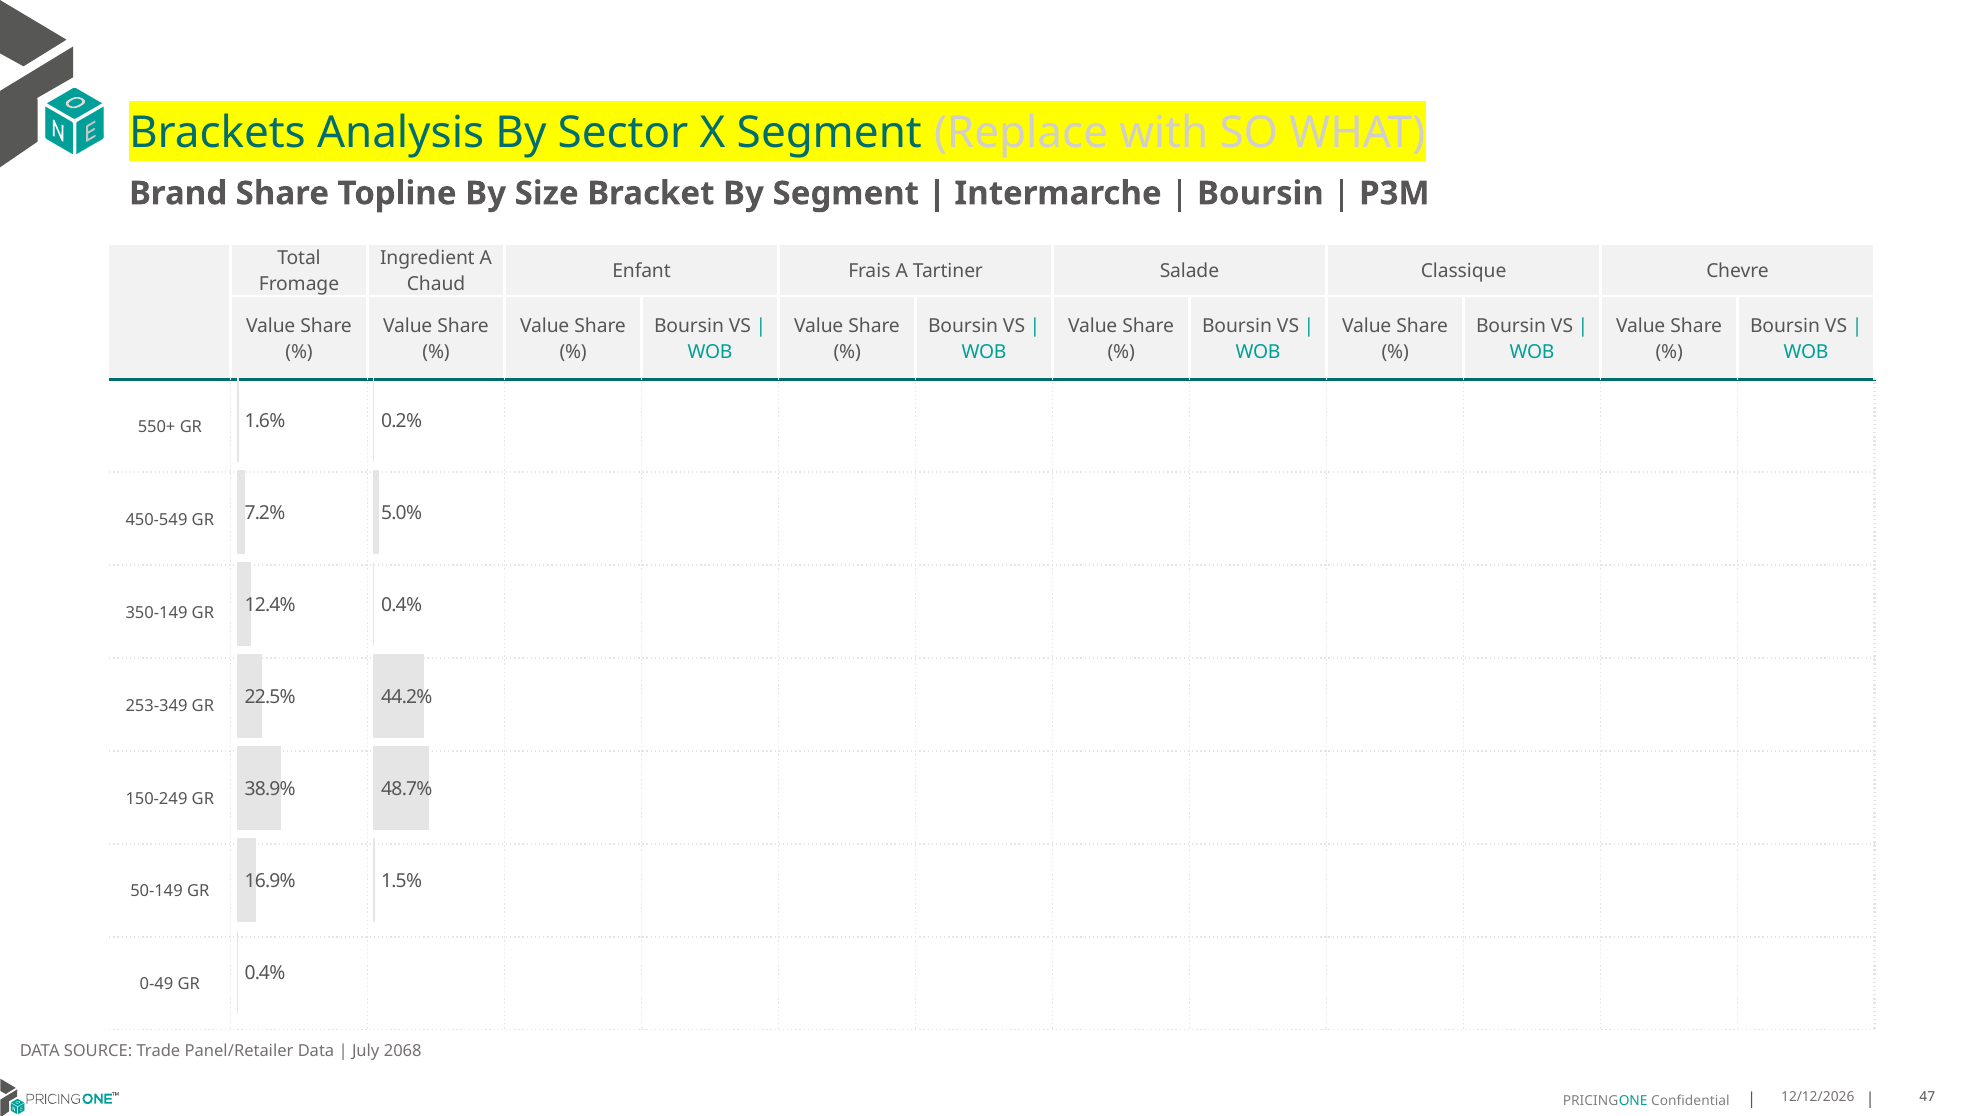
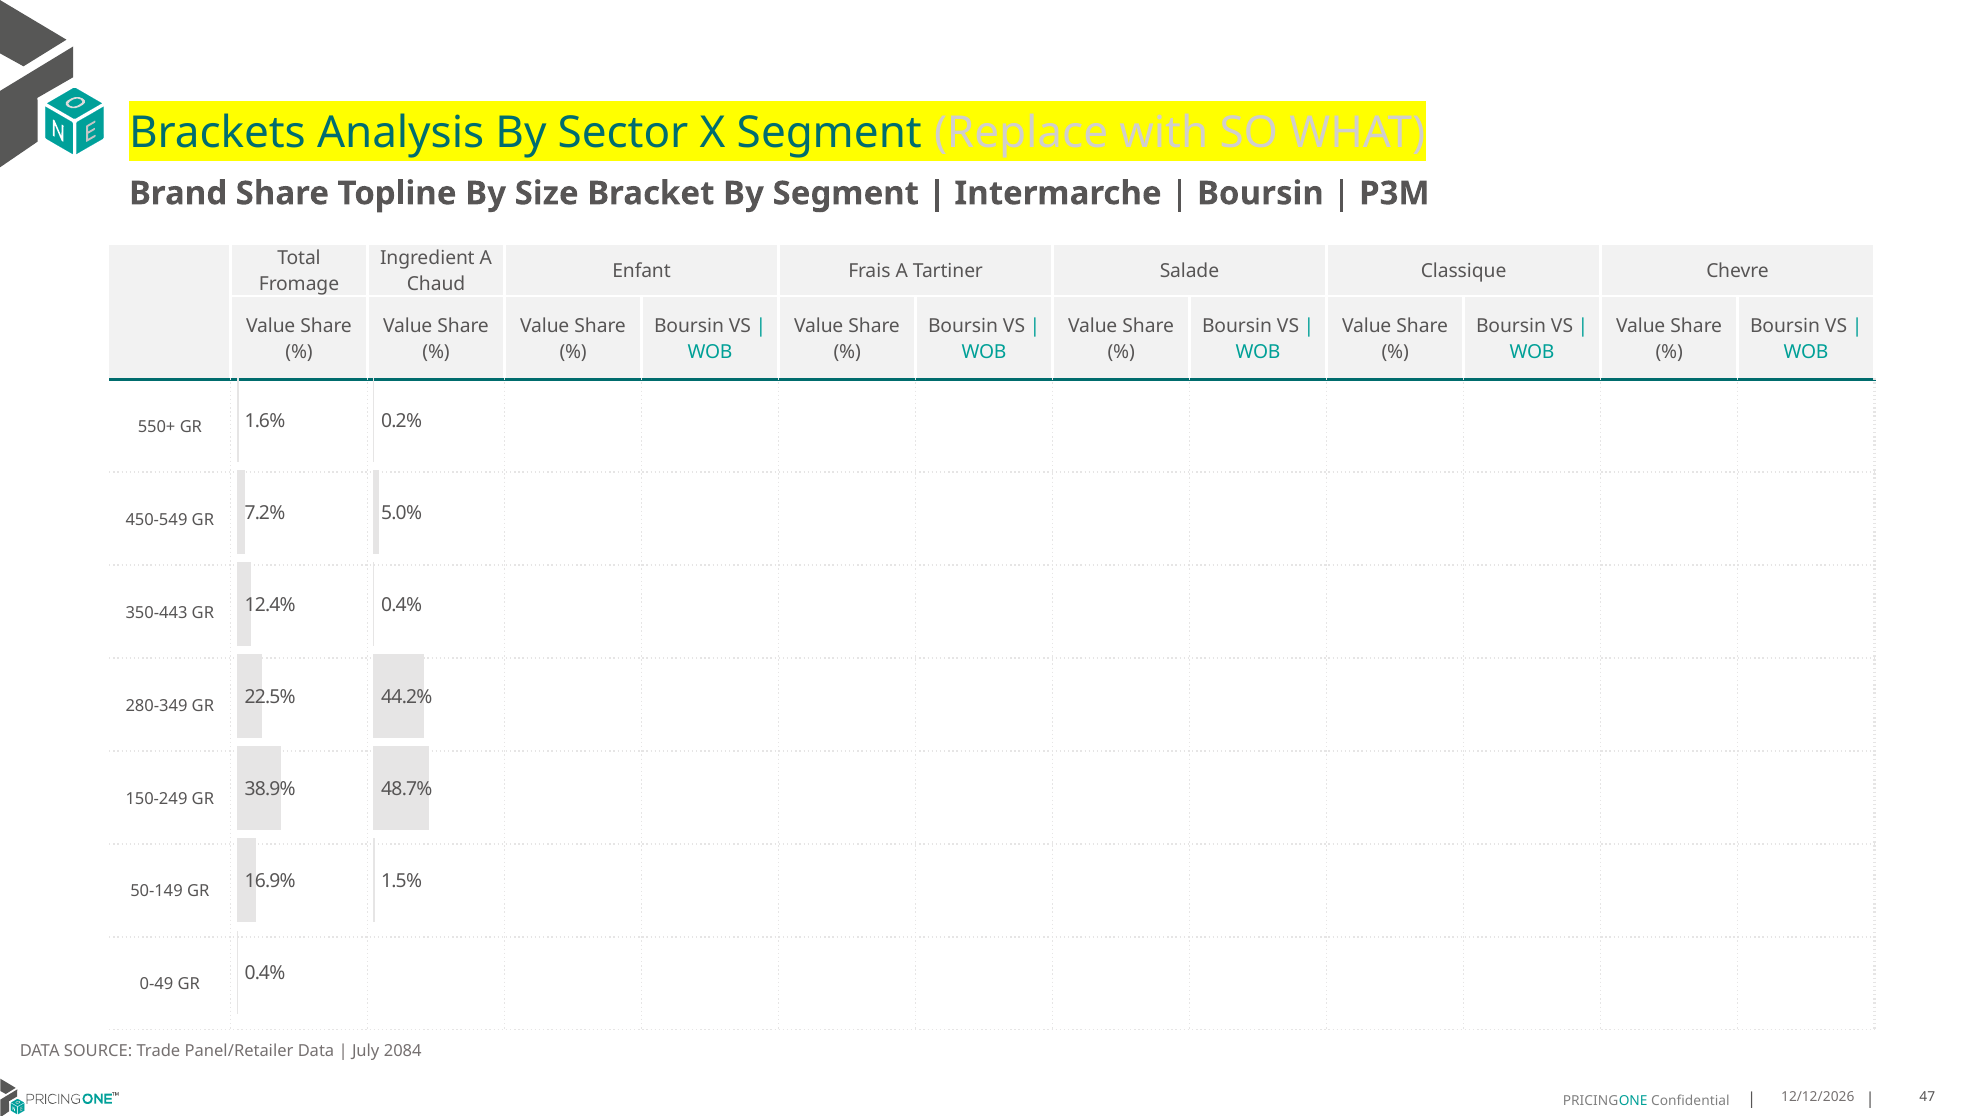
350-149: 350-149 -> 350-443 (157, 613)
253-349: 253-349 -> 280-349 (157, 706)
2068: 2068 -> 2084 (403, 1051)
